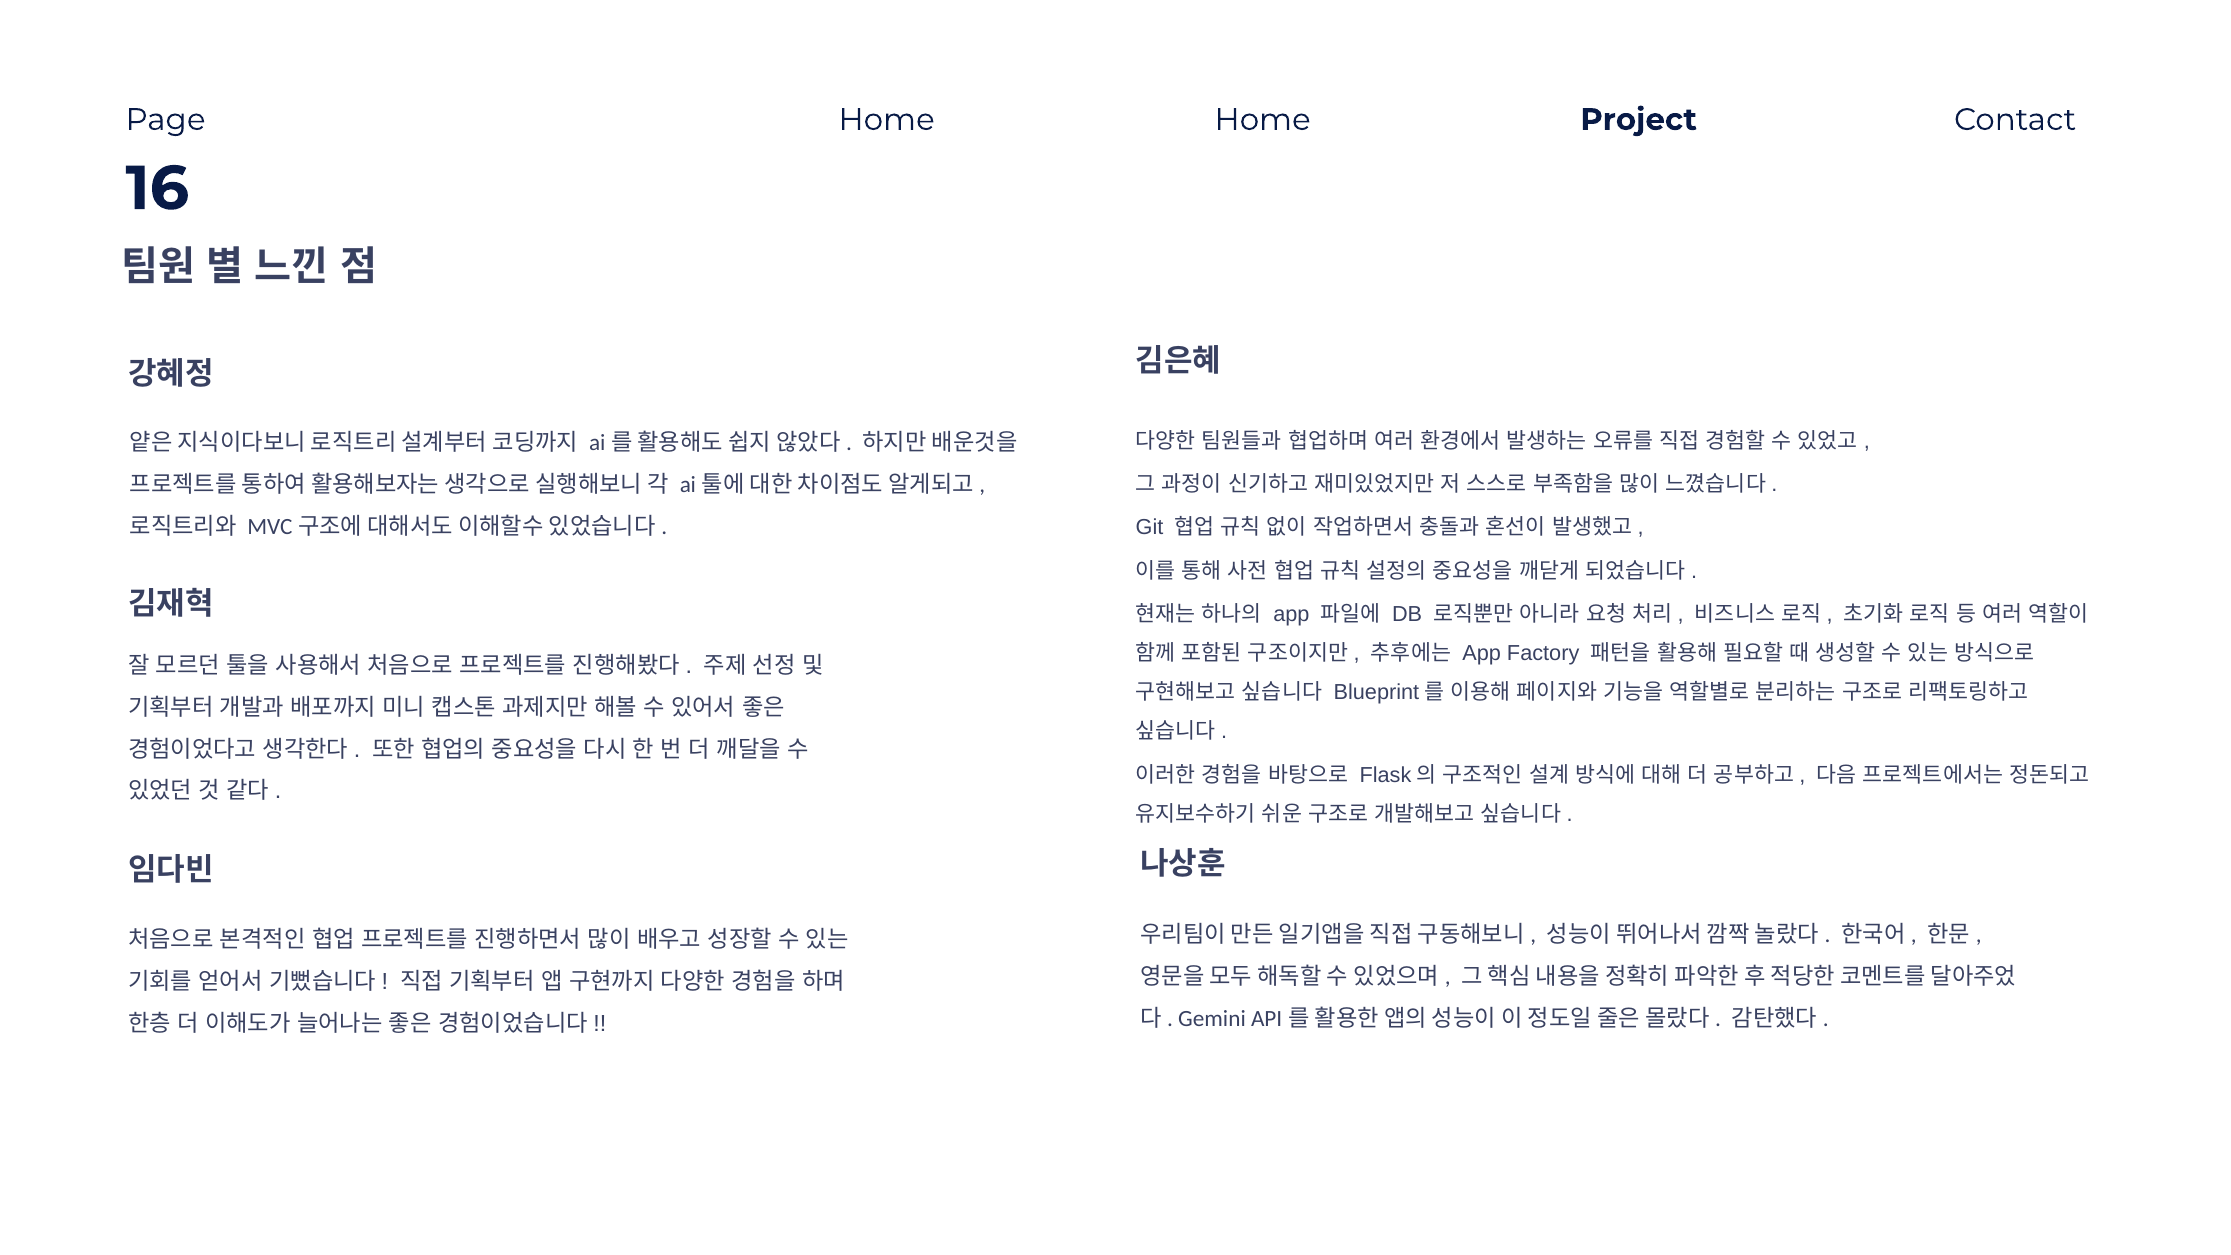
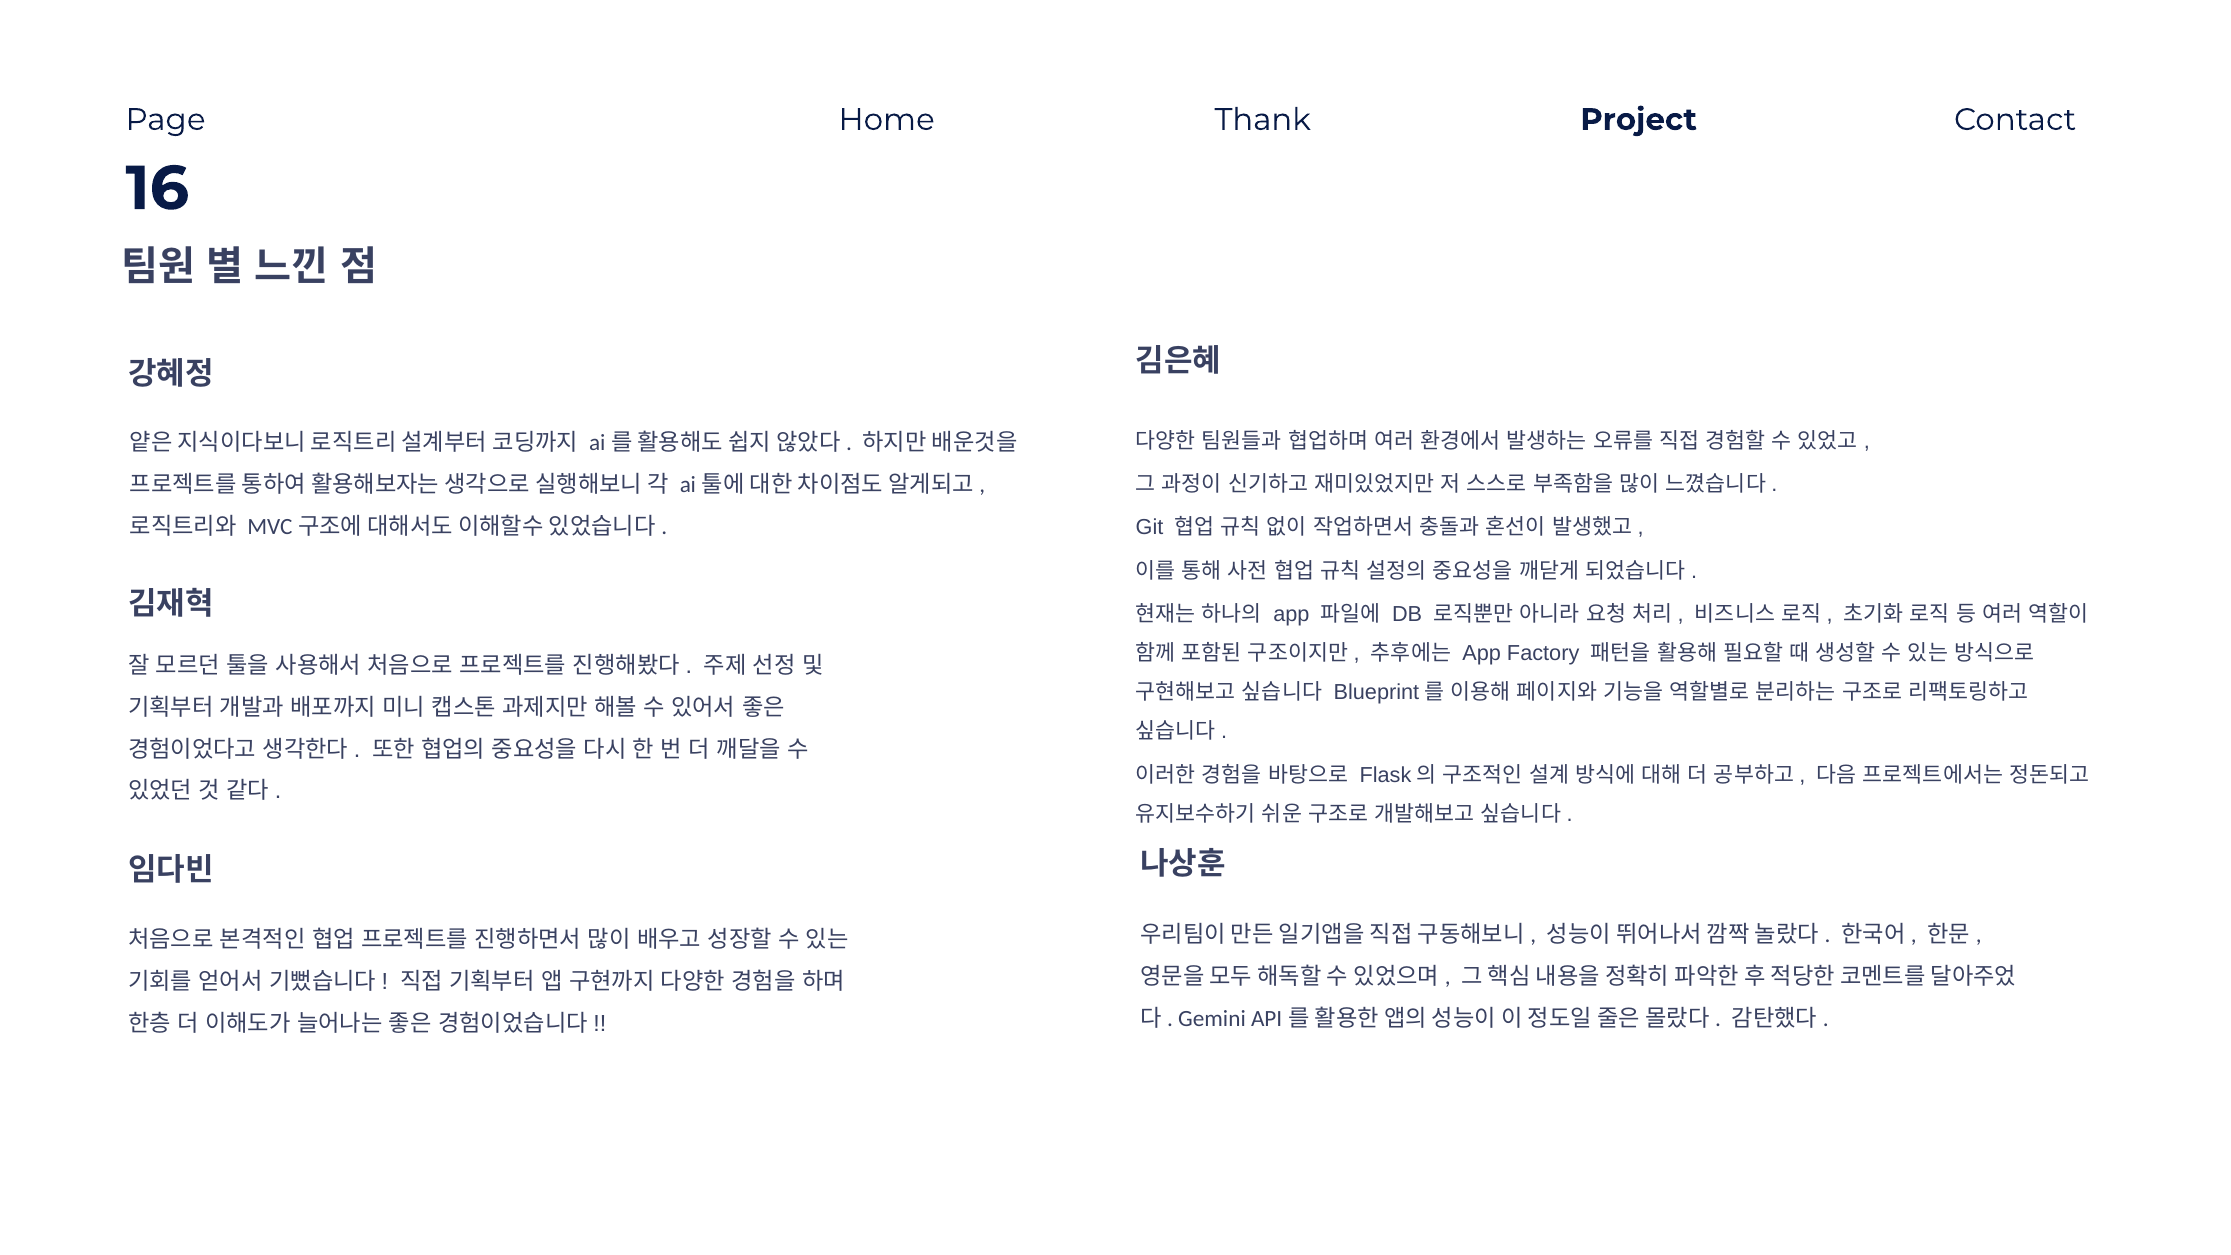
Home: Home -> Thank (1263, 120)
